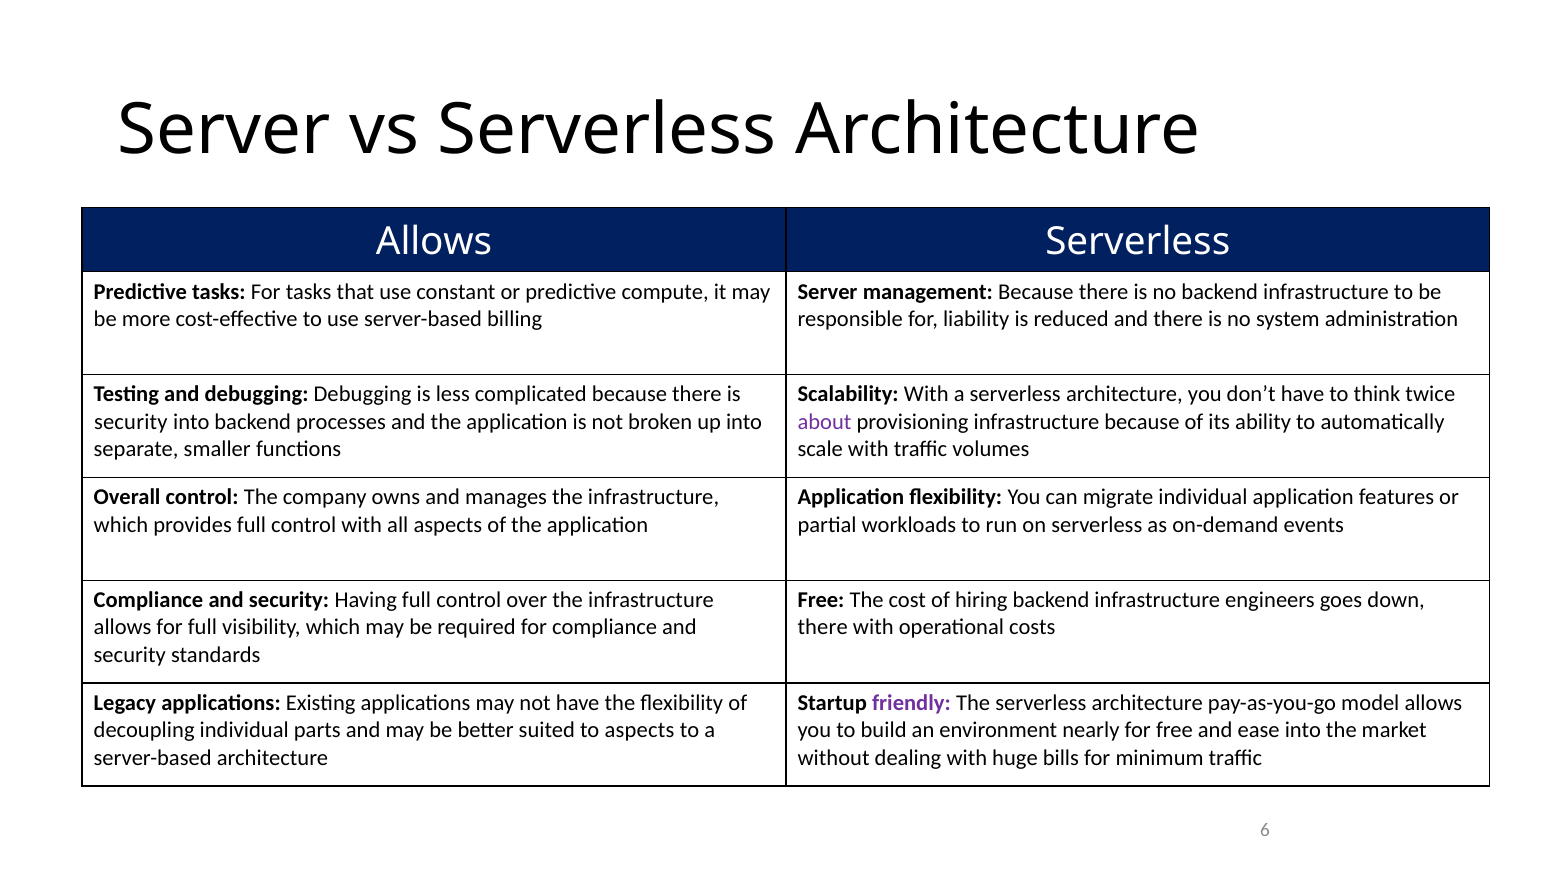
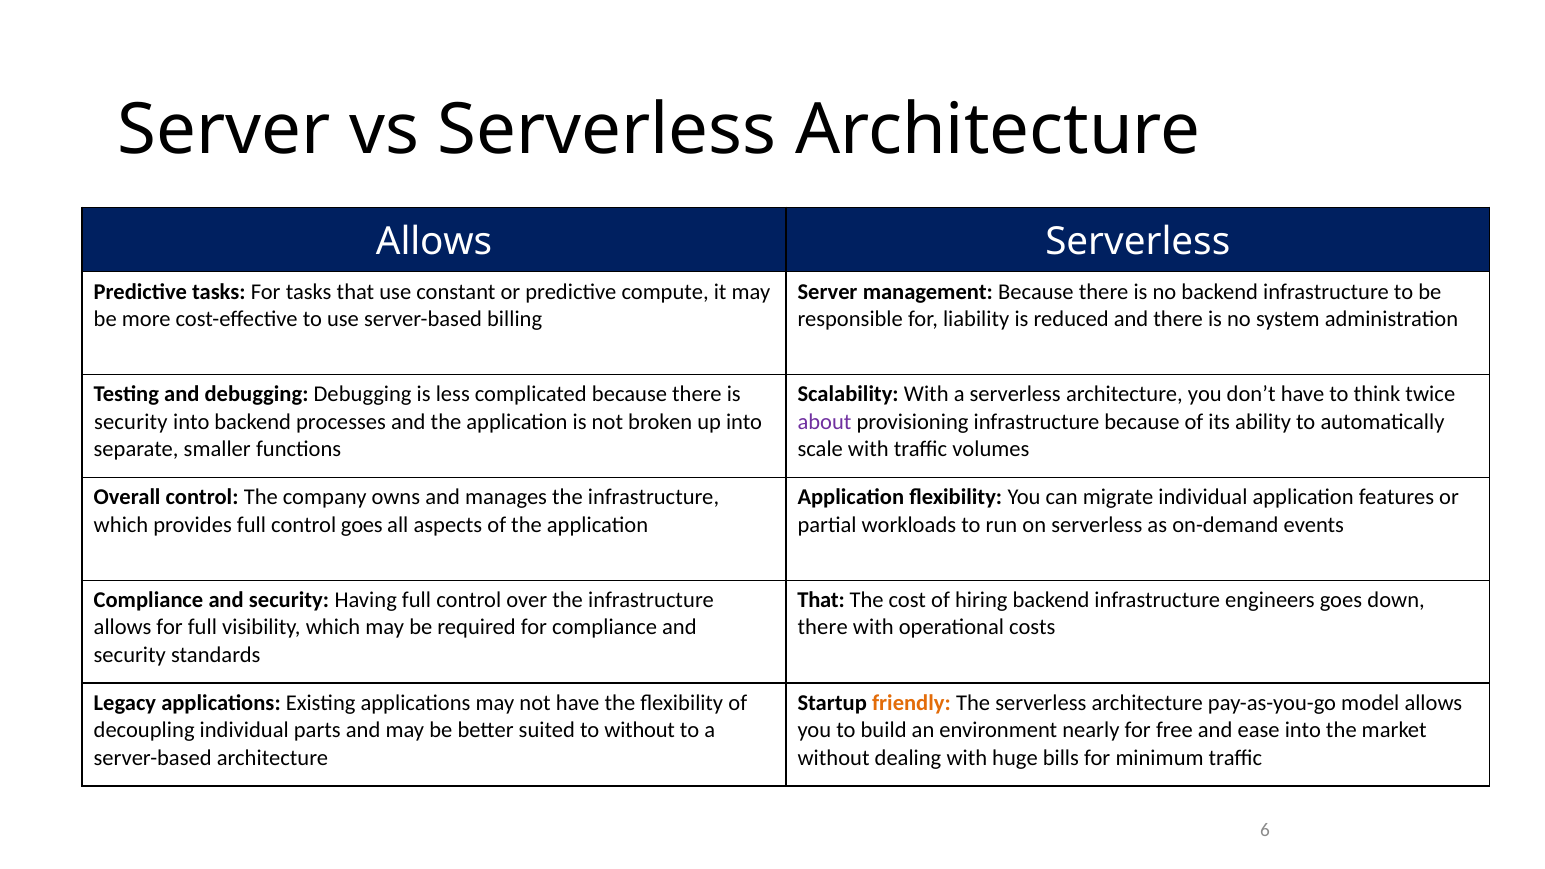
control with: with -> goes (362, 525)
Free: Free -> That (821, 600)
friendly colour: purple -> orange (911, 703)
to aspects: aspects -> without (640, 730)
